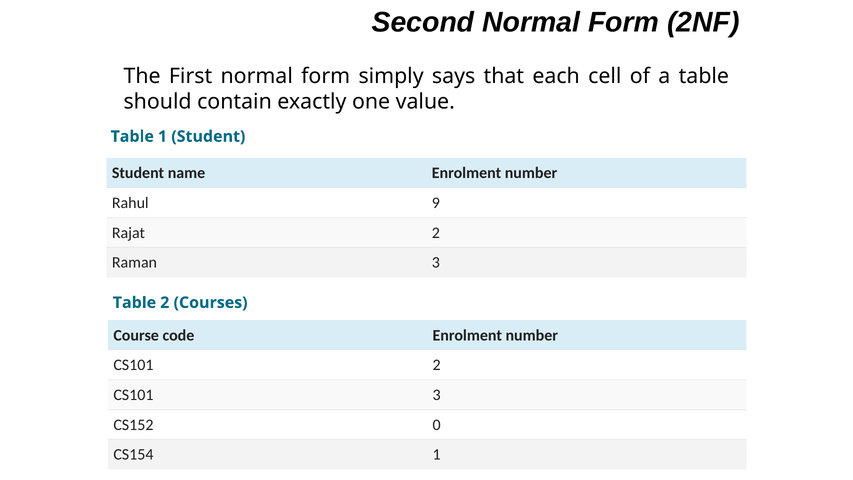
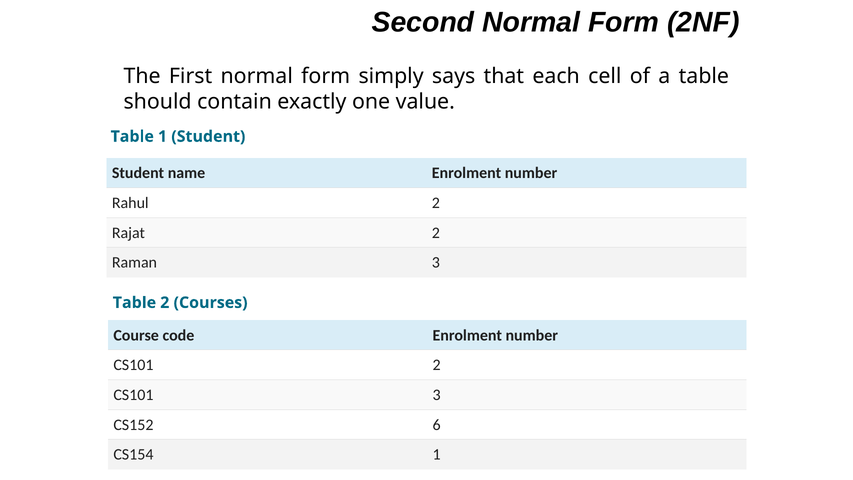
Rahul 9: 9 -> 2 (436, 203)
0: 0 -> 6 (437, 425)
